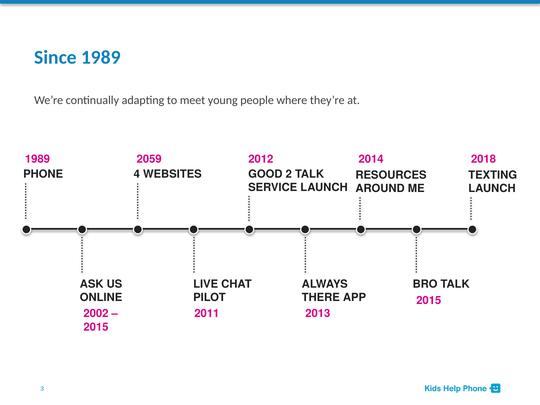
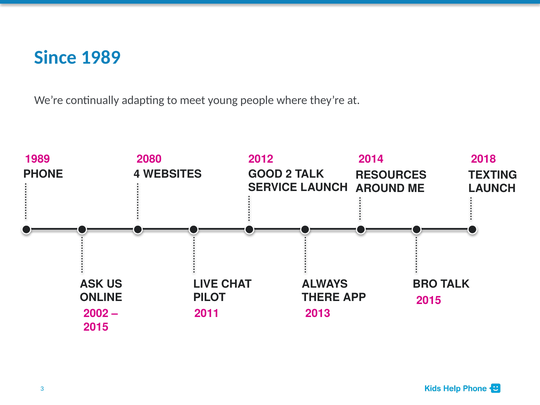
2059: 2059 -> 2080 (149, 159)
